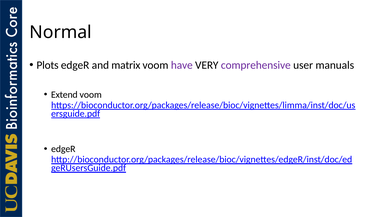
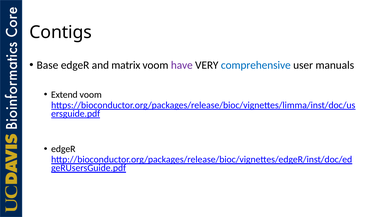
Normal: Normal -> Contigs (61, 32)
Plots: Plots -> Base (47, 65)
comprehensive colour: purple -> blue (256, 65)
